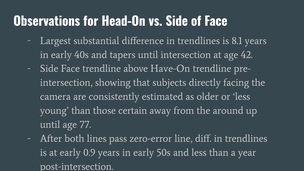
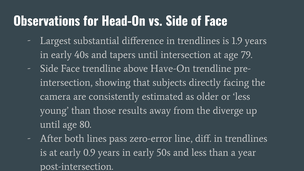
8.1: 8.1 -> 1.9 (237, 41)
42: 42 -> 79 (247, 55)
certain: certain -> results (133, 111)
around: around -> diverge (228, 111)
77: 77 -> 80 (85, 125)
